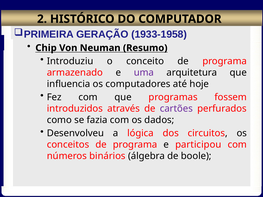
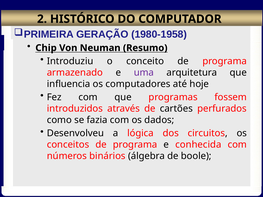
1933-1958: 1933-1958 -> 1980-1958 (159, 34)
cartões colour: purple -> black (176, 109)
participou: participou -> conhecida (198, 145)
